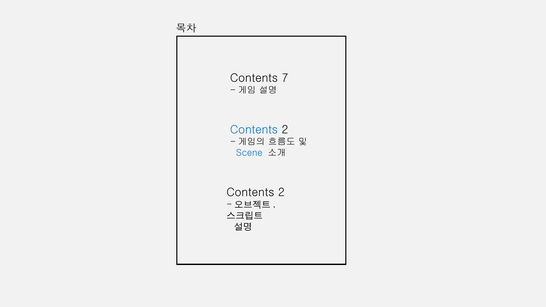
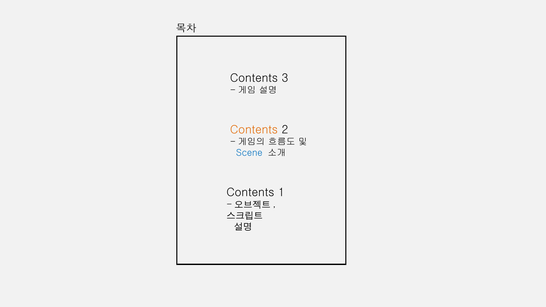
7: 7 -> 3 (285, 78)
Contents colour: blue -> orange (254, 130)
2: 2 -> 1 (281, 193)
